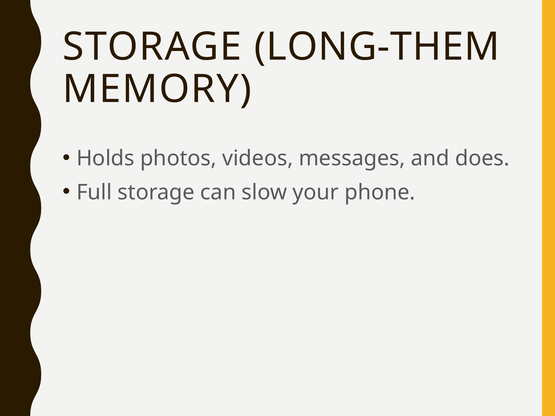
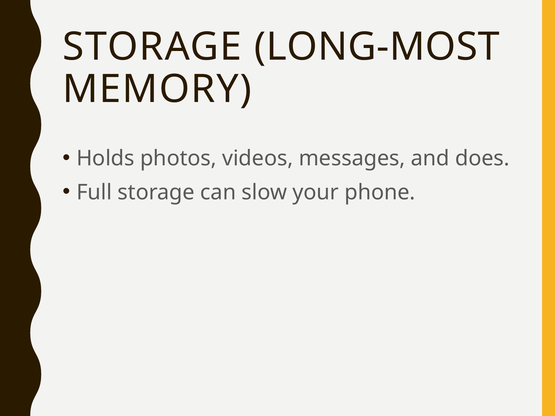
LONG-THEM: LONG-THEM -> LONG-MOST (377, 47)
